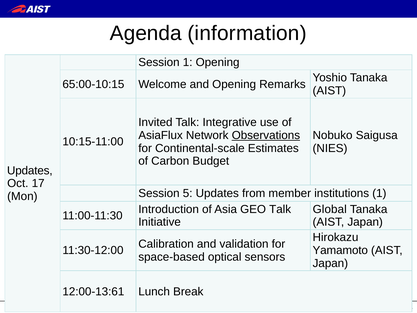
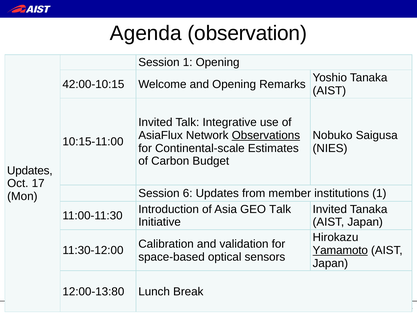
information: information -> observation (247, 33)
65:00-10:15: 65:00-10:15 -> 42:00-10:15 (93, 84)
5: 5 -> 6 (188, 193)
Global: Global -> Invited (330, 209)
Yamamoto underline: none -> present (340, 250)
12:00-13:61: 12:00-13:61 -> 12:00-13:80 (93, 291)
